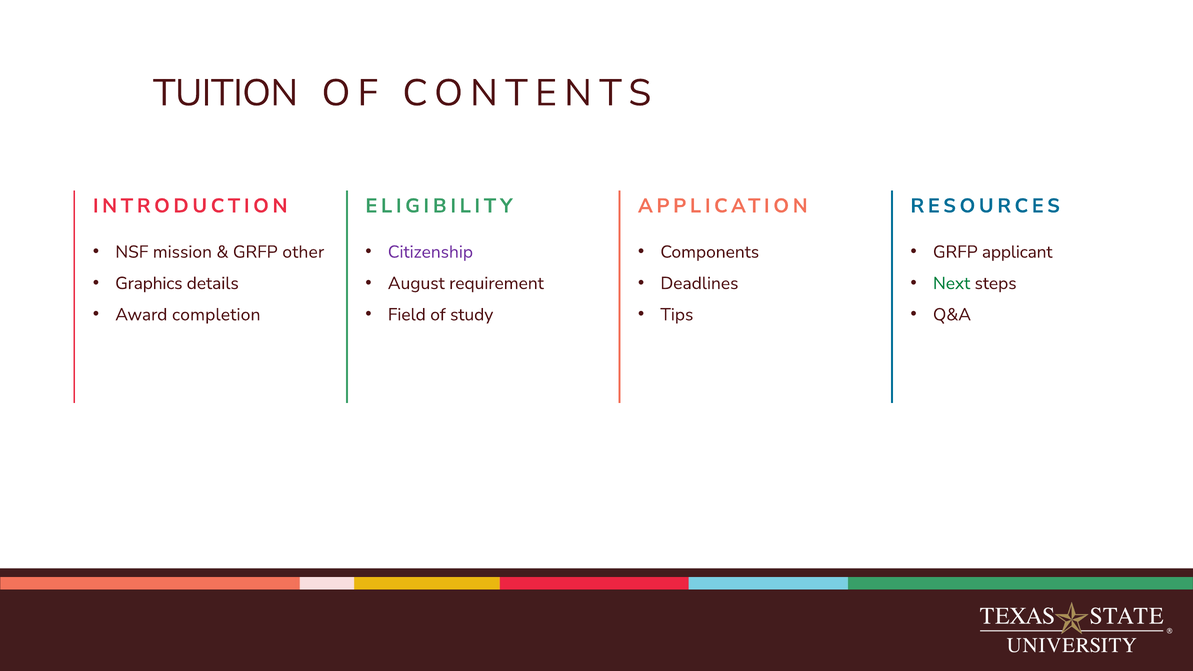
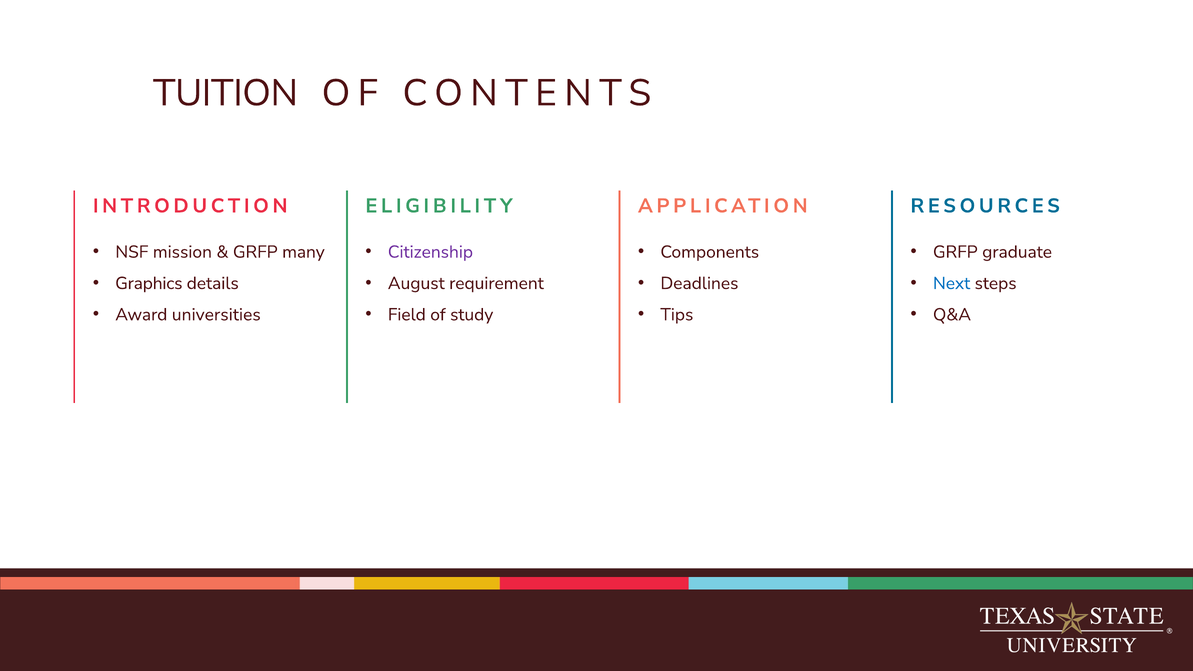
other: other -> many (303, 252)
applicant: applicant -> graduate (1017, 252)
Next colour: green -> blue (952, 283)
completion: completion -> universities (216, 315)
